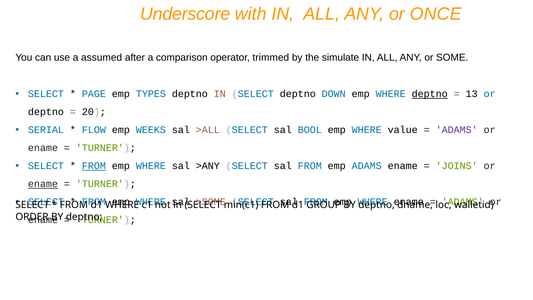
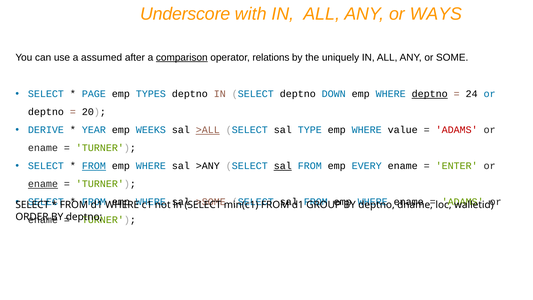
ONCE: ONCE -> WAYS (436, 14)
comparison underline: none -> present (182, 57)
trimmed: trimmed -> relations (271, 57)
simulate: simulate -> uniquely (341, 57)
13: 13 -> 24 (472, 94)
SERIAL: SERIAL -> DERIVE (46, 130)
FLOW: FLOW -> YEAR (94, 130)
>ALL underline: none -> present (208, 130)
BOOL: BOOL -> TYPE (310, 130)
ADAMS colour: purple -> red (457, 130)
sal underline: none -> present (283, 166)
emp ADAMS: ADAMS -> EVERY (367, 166)
JOINS: JOINS -> ENTER (457, 166)
